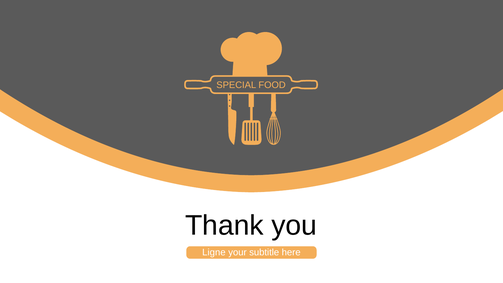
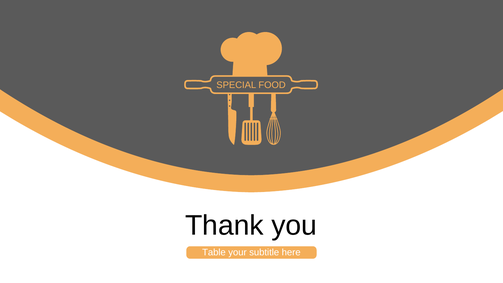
Ligne: Ligne -> Table (214, 252)
